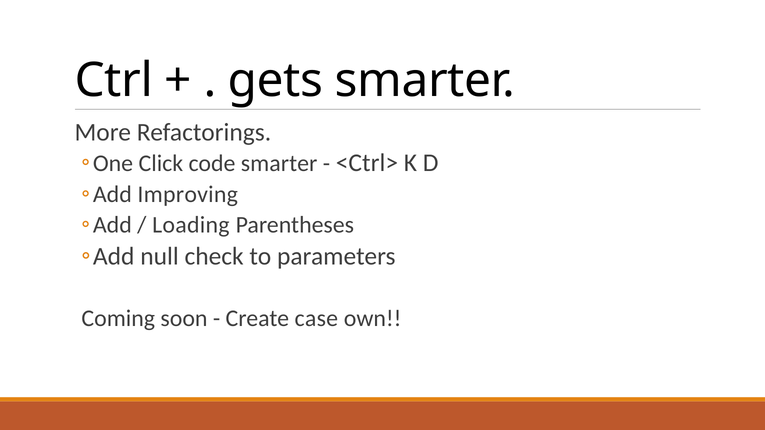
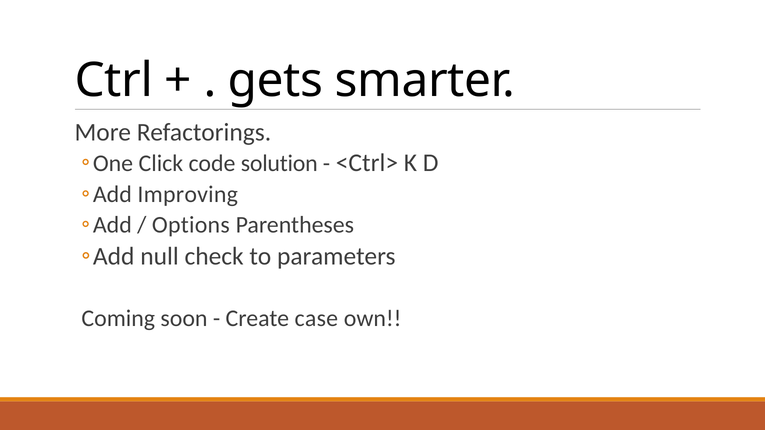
code smarter: smarter -> solution (279, 164)
Loading: Loading -> Options (191, 225)
